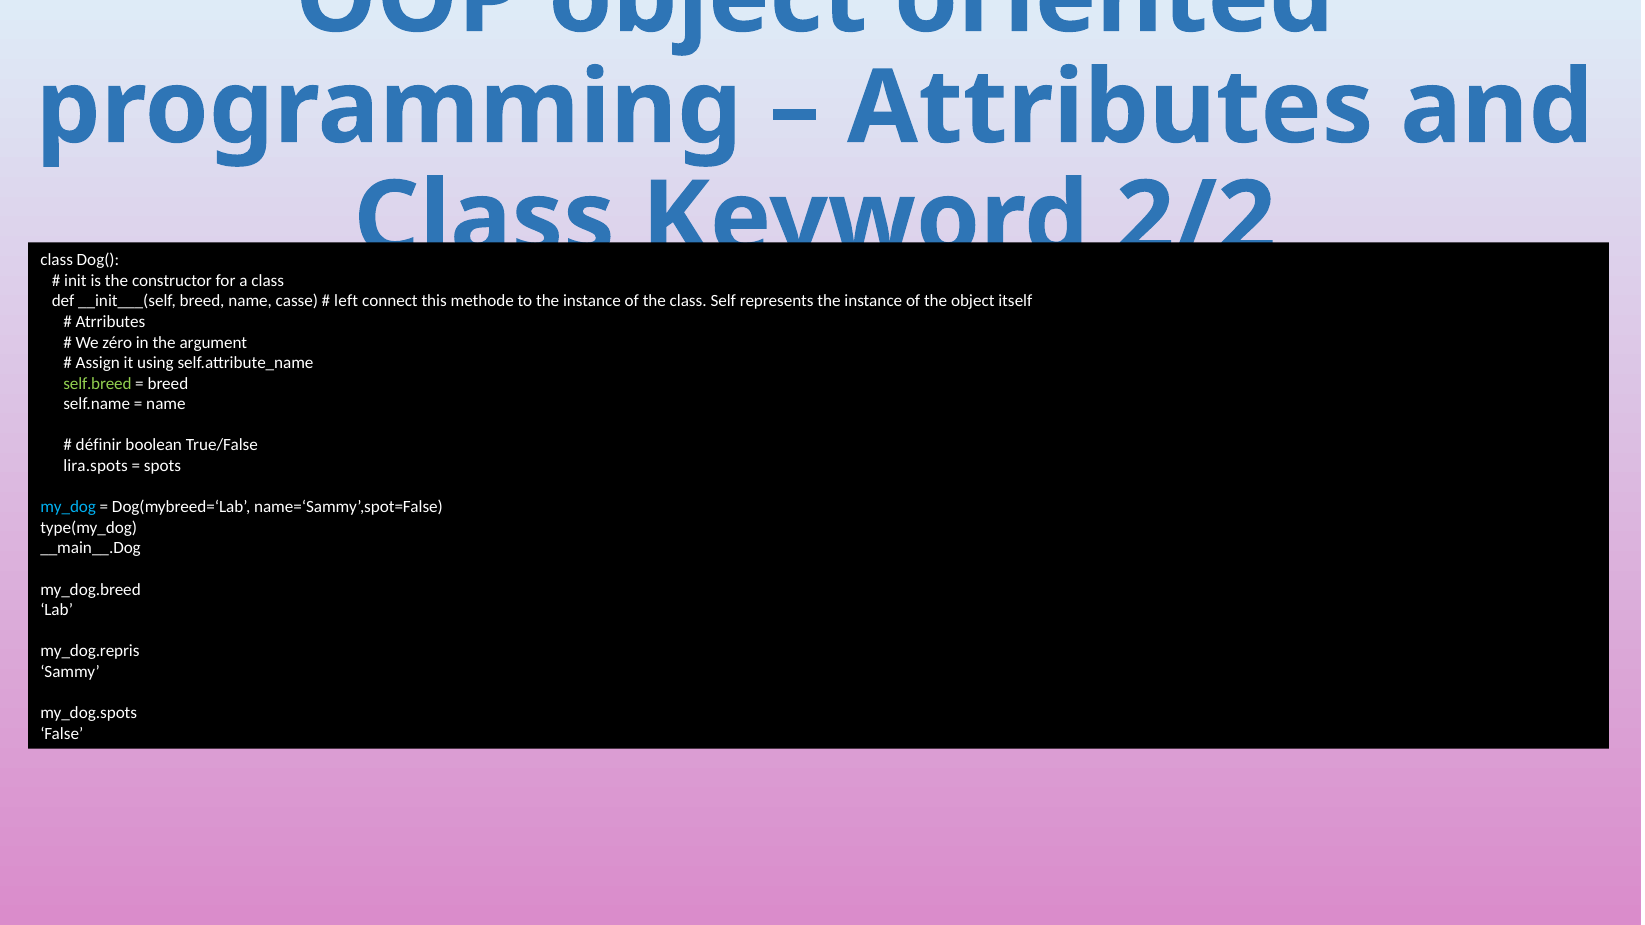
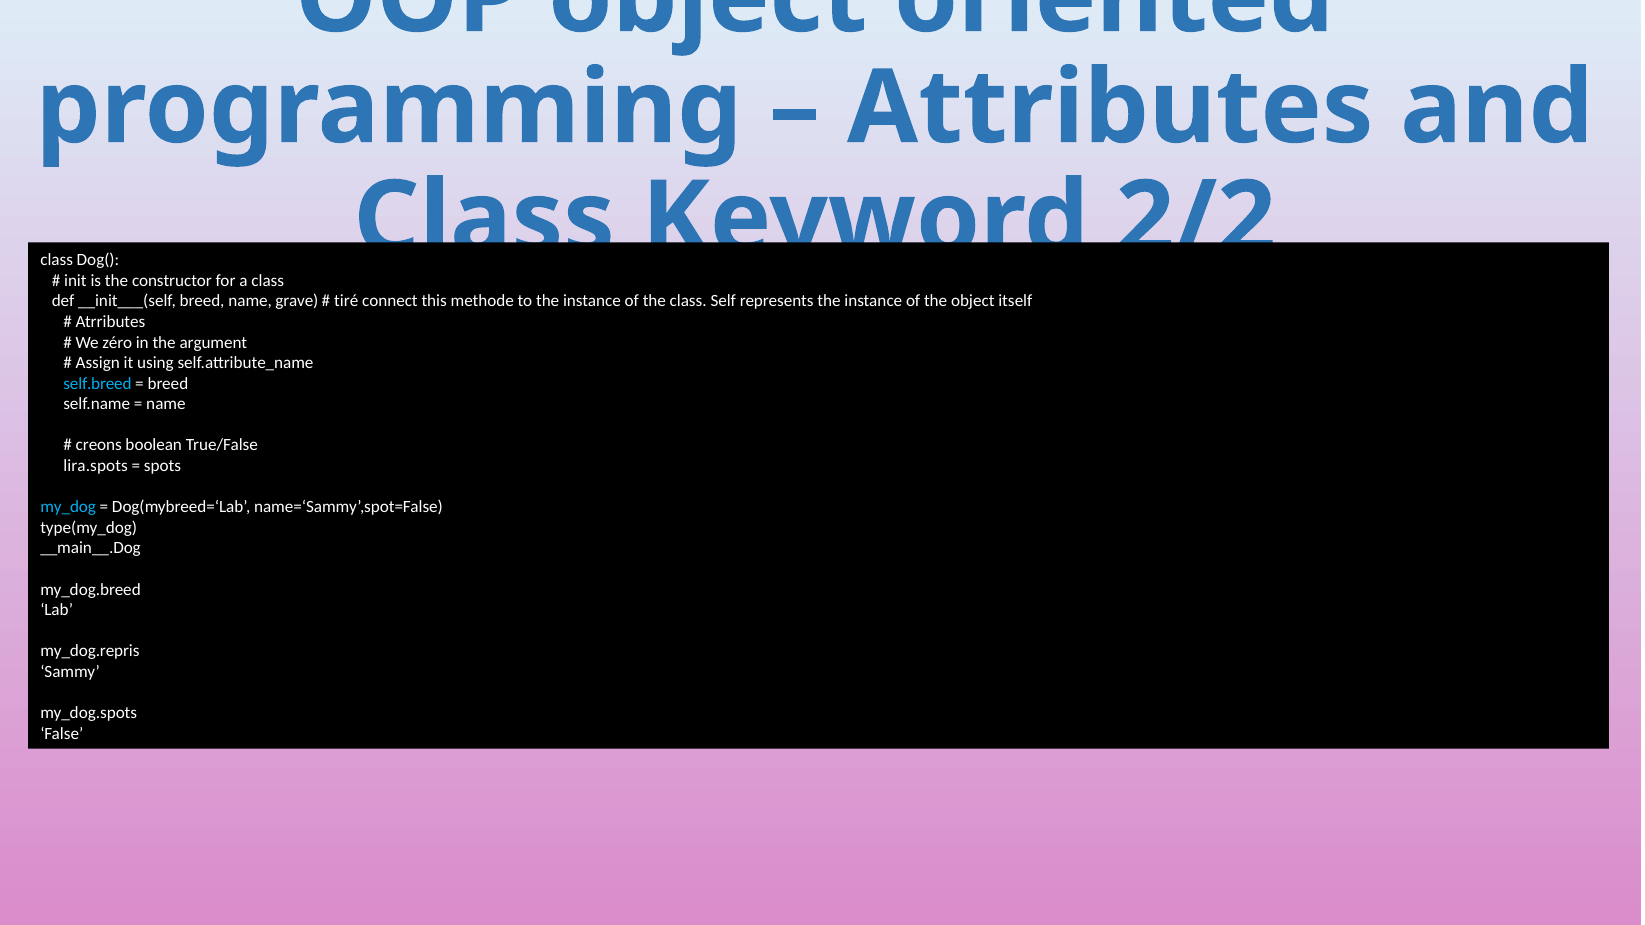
casse: casse -> grave (297, 301)
left: left -> tiré (346, 301)
self.breed colour: light green -> light blue (97, 384)
définir: définir -> creons (99, 445)
